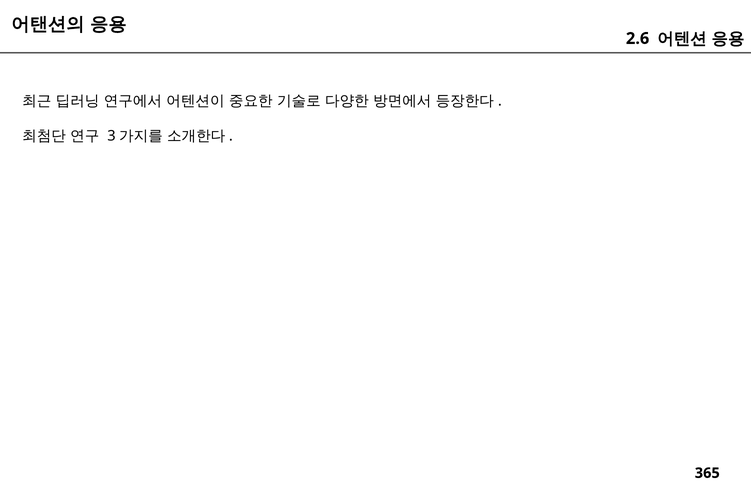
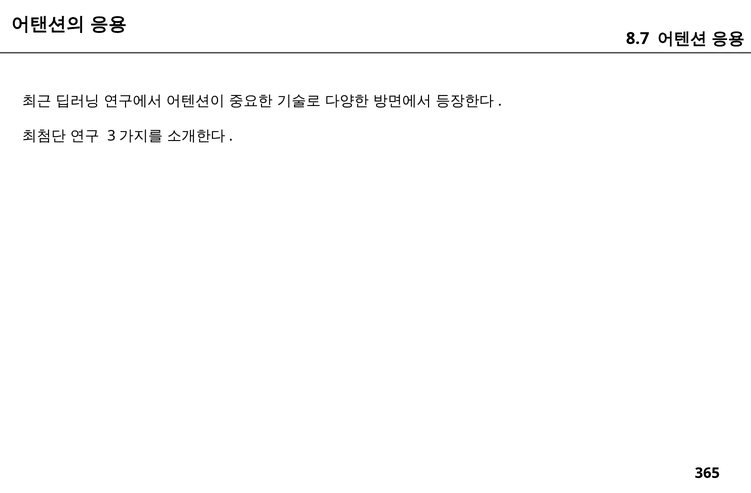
2.6: 2.6 -> 8.7 (638, 38)
